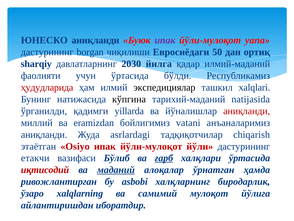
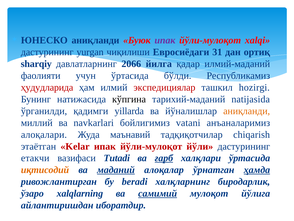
yana: yana -> xalqi (257, 40)
borgan: borgan -> yurgan (90, 52)
50: 50 -> 31 (217, 52)
2030: 2030 -> 2066 (131, 64)
экспедициялар colour: black -> red (164, 87)
xalqlari: xalqlari -> hozirgi (254, 87)
аниқланди colour: red -> orange (247, 111)
eramizdan: eramizdan -> navkarlari (94, 123)
аниқланди: аниқланди -> алоқалари (44, 134)
asrlardagi: asrlardagi -> маънавий (130, 134)
Osiyo: Osiyo -> Kelar (75, 146)
Бўлиб: Бўлиб -> Tutadi (117, 158)
иқтисодий colour: red -> orange (45, 170)
ҳамда underline: none -> present (257, 170)
asbobi: asbobi -> beradi (135, 181)
самимий underline: none -> present (158, 193)
